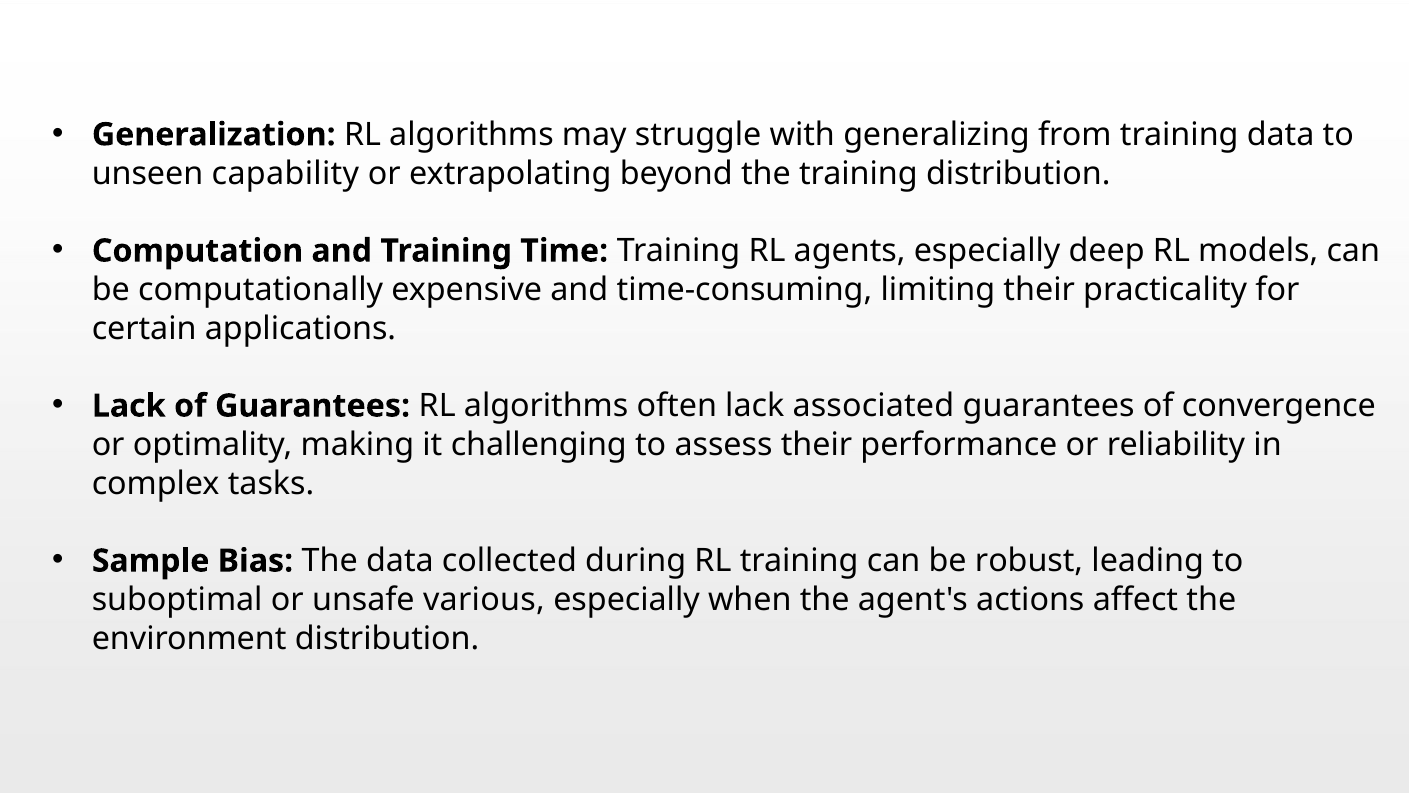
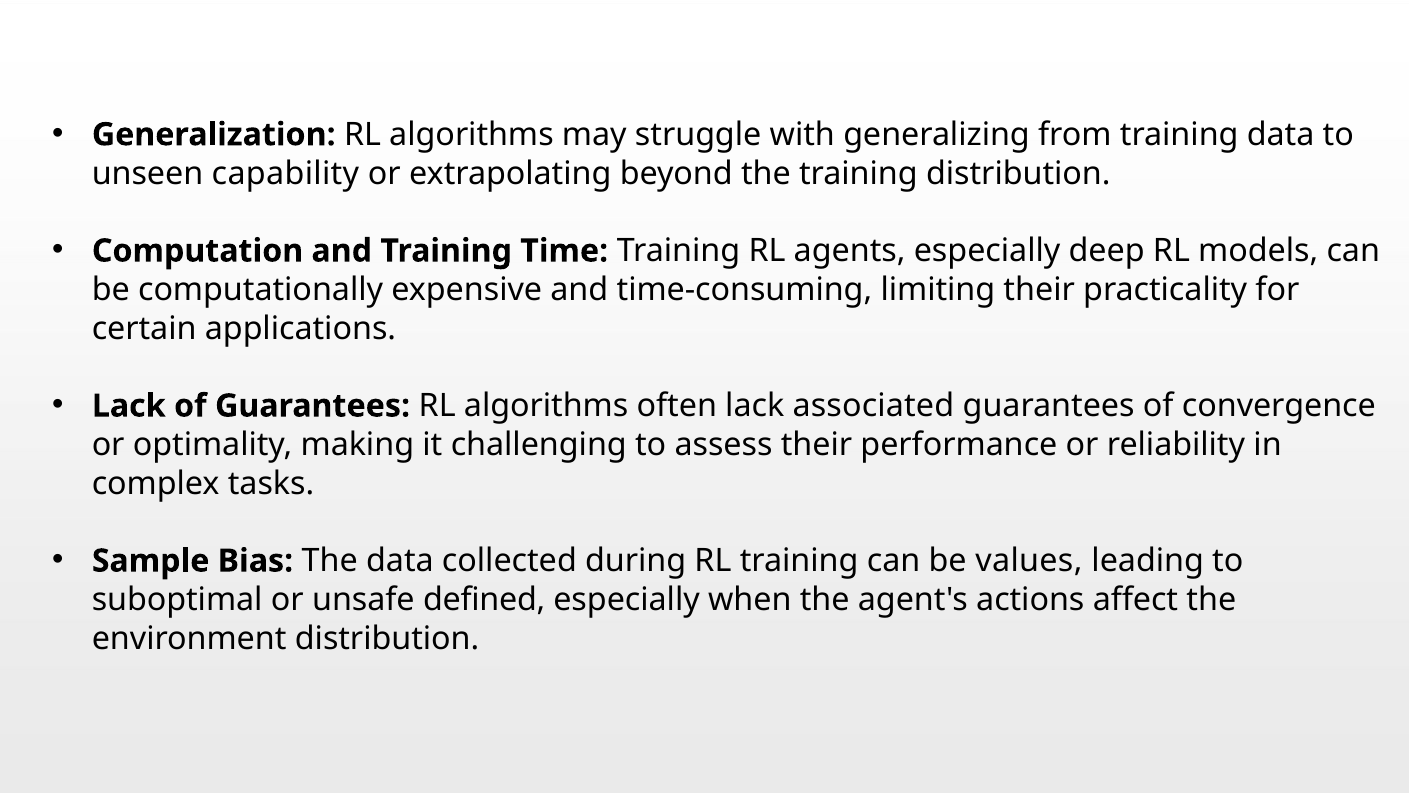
robust: robust -> values (1029, 561)
various: various -> defined (484, 599)
